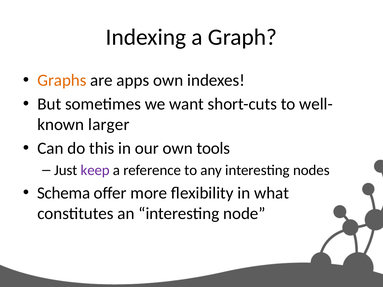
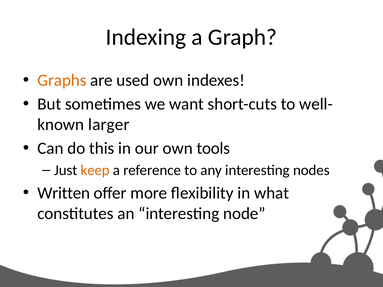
apps: apps -> used (133, 80)
keep colour: purple -> orange (95, 170)
Schema: Schema -> Written (64, 193)
